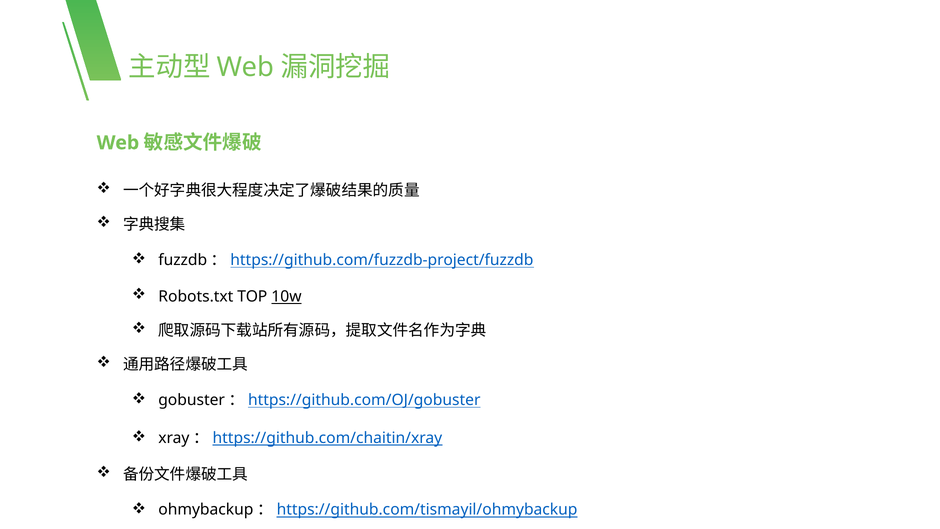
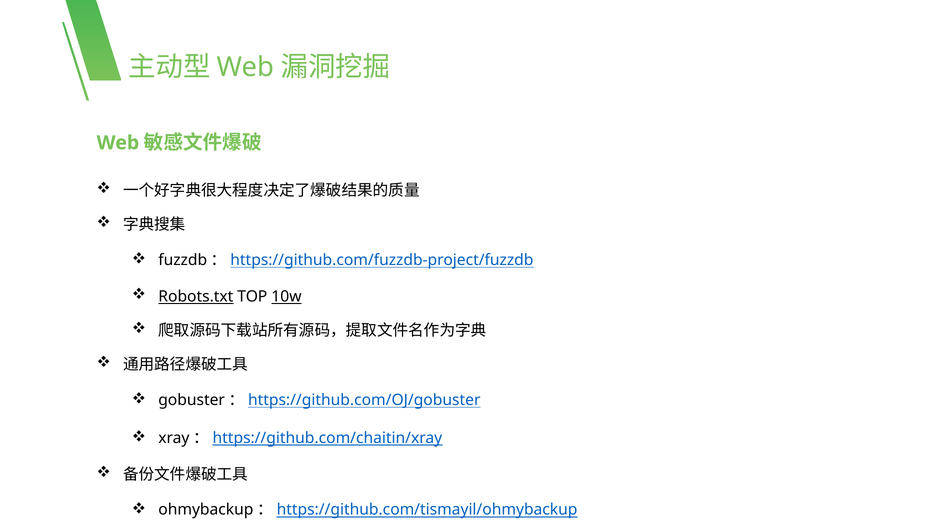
Robots.txt underline: none -> present (196, 296)
